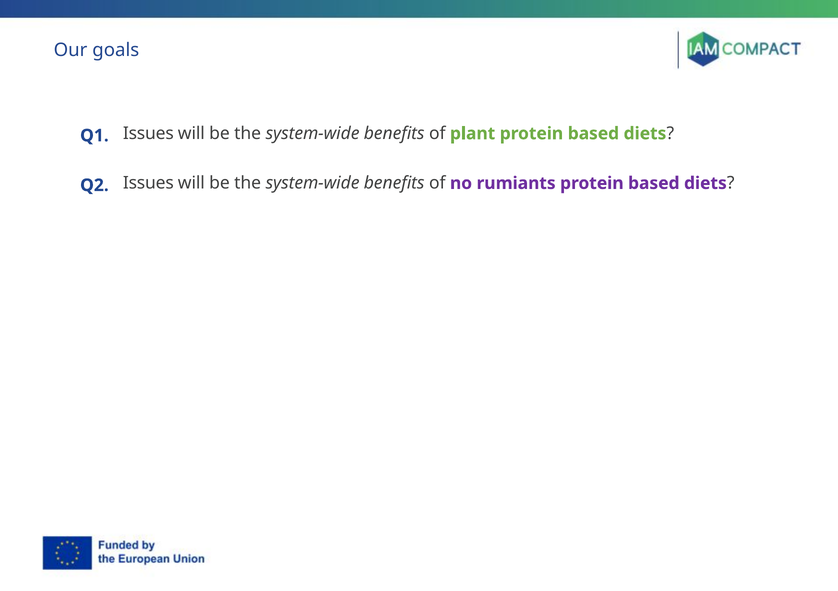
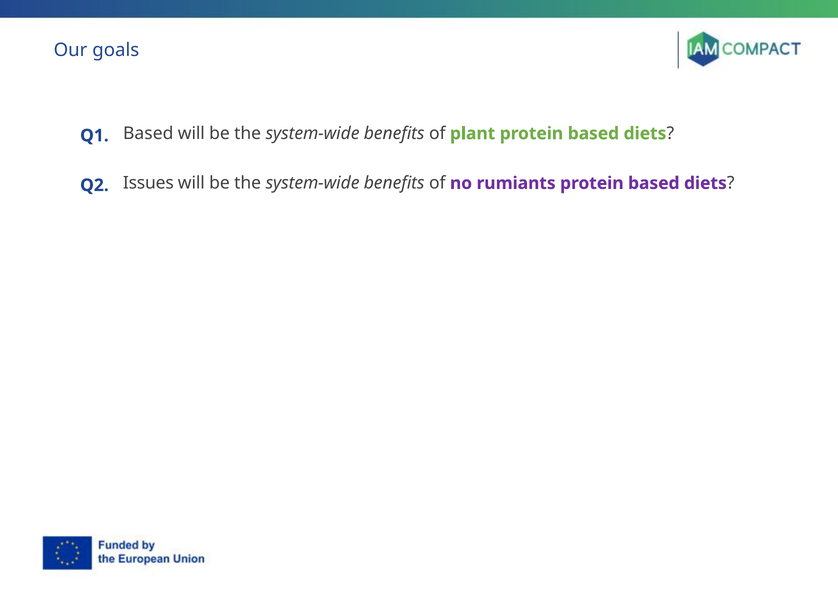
Q1 Issues: Issues -> Based (148, 134)
